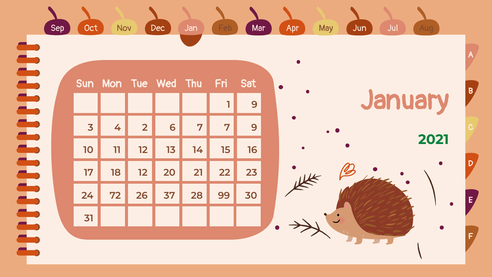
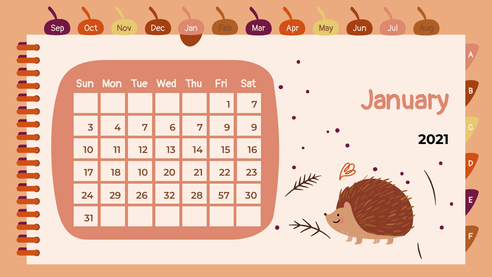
1 9: 9 -> 7 (254, 105)
4 2: 2 -> 7 (145, 127)
7 7: 7 -> 9 (227, 127)
2021 colour: green -> black (434, 140)
18 12: 12 -> 10 (143, 173)
72: 72 -> 29 (115, 195)
37: 37 -> 32 (169, 195)
99: 99 -> 57 (224, 195)
